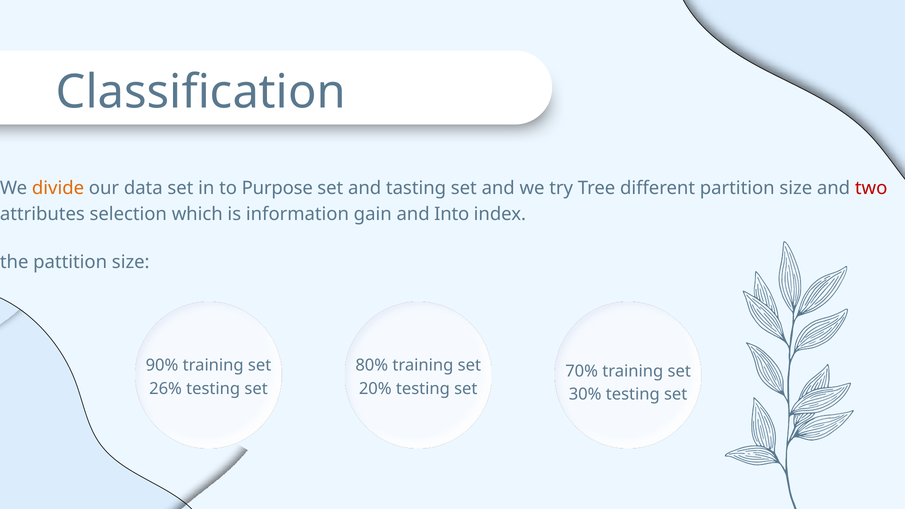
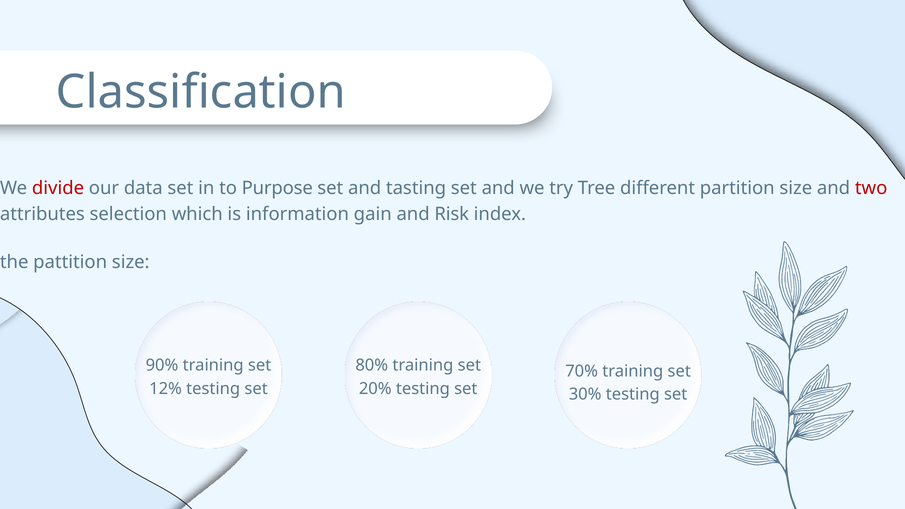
divide colour: orange -> red (58, 188)
Into: Into -> Risk (452, 214)
26%: 26% -> 12% (166, 389)
